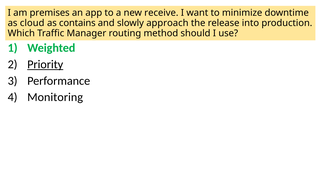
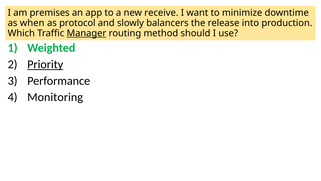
cloud: cloud -> when (32, 23)
contains: contains -> protocol (77, 23)
approach: approach -> balancers (167, 23)
Manager underline: none -> present (86, 33)
